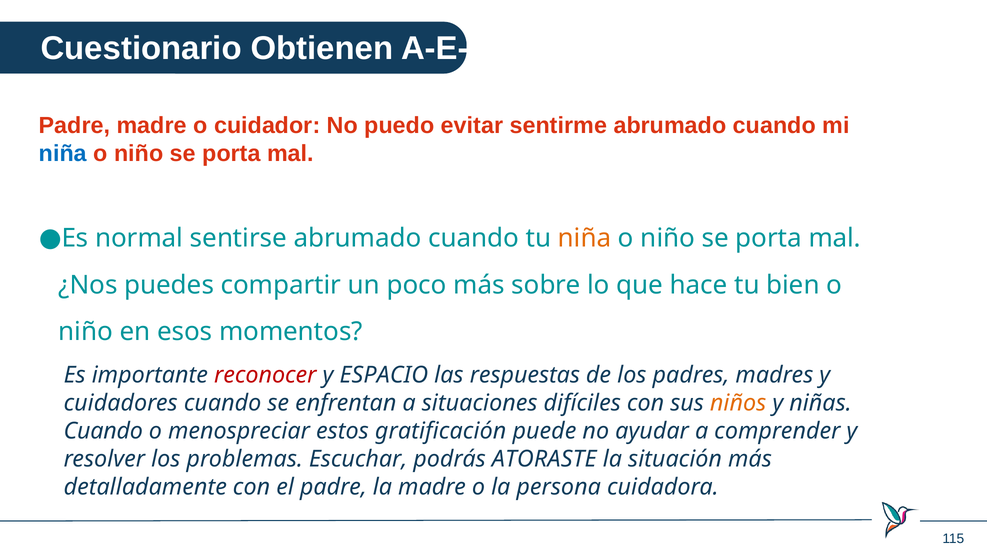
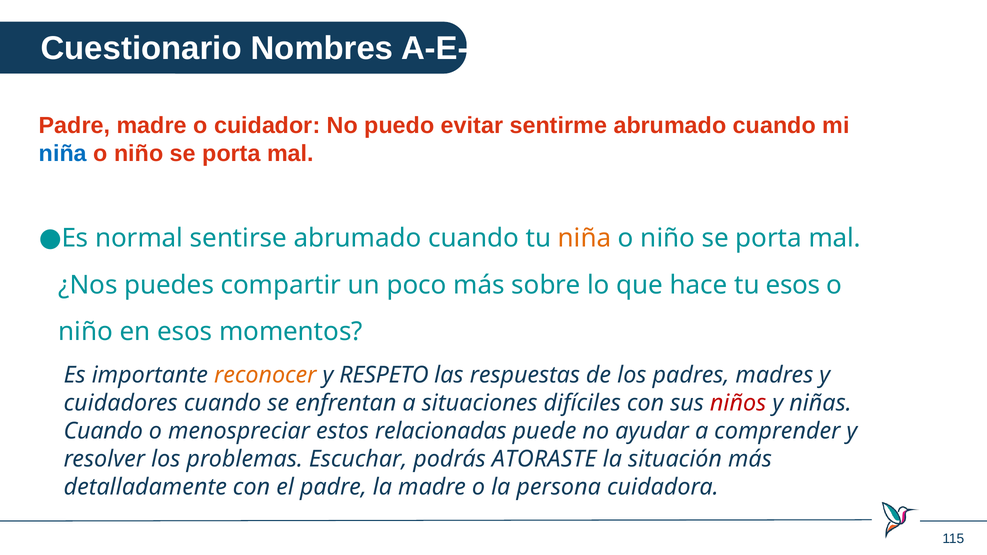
Obtienen: Obtienen -> Nombres (322, 48)
tu bien: bien -> esos (793, 285)
reconocer colour: red -> orange (265, 375)
ESPACIO: ESPACIO -> RESPETO (384, 375)
niños colour: orange -> red (738, 403)
gratificación: gratificación -> relacionadas (441, 431)
